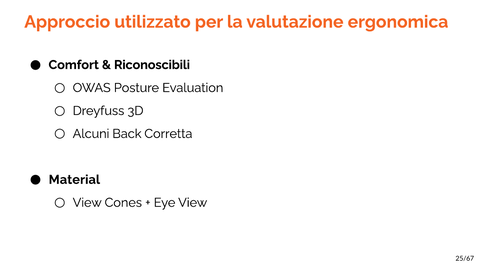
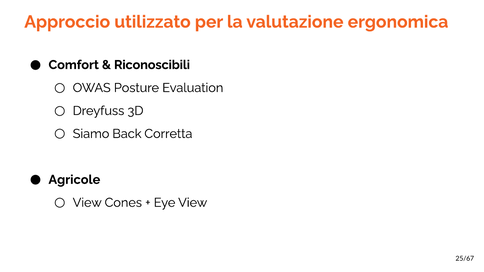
Alcuni: Alcuni -> Siamo (91, 134)
Material: Material -> Agricole (74, 180)
